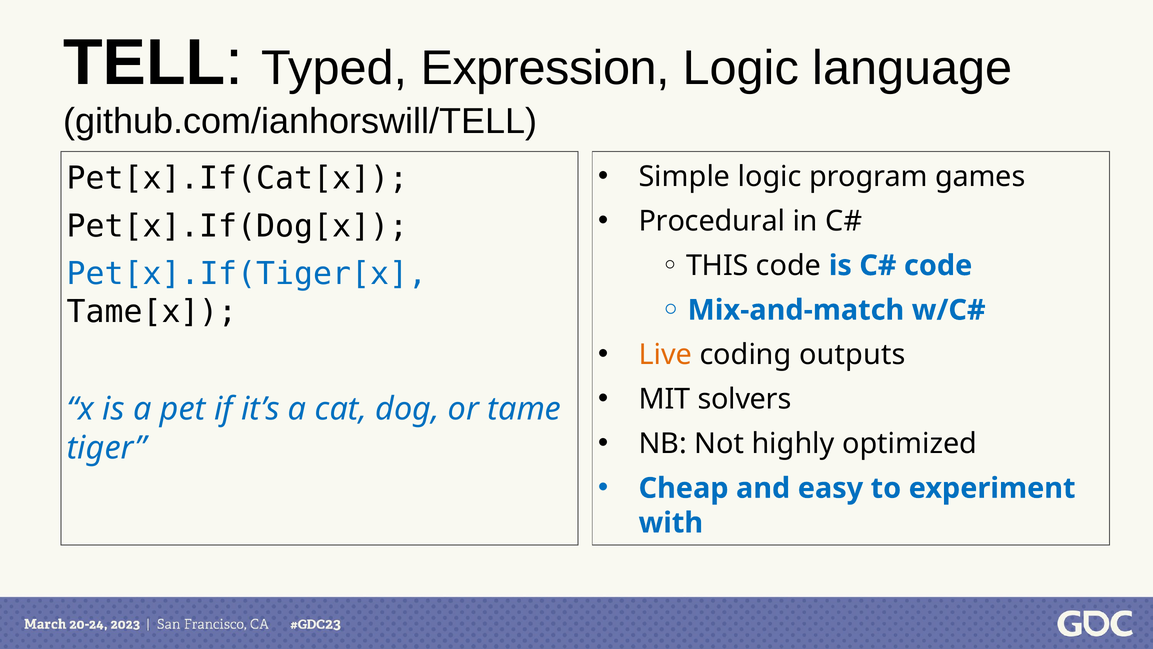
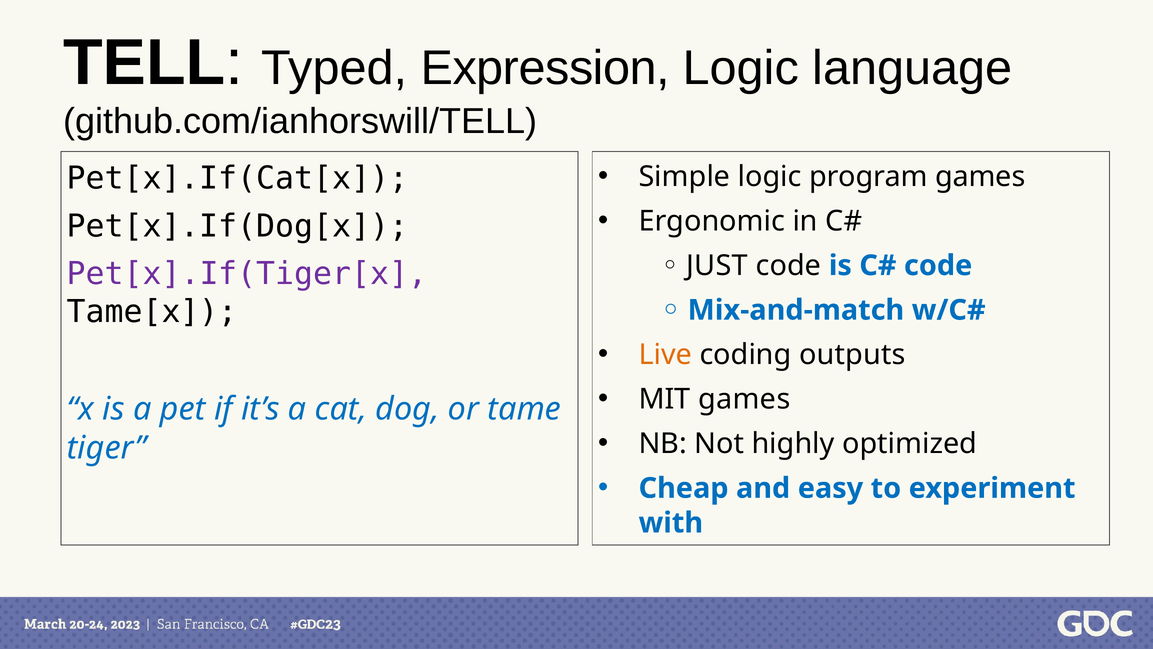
Procedural: Procedural -> Ergonomic (712, 221)
THIS: THIS -> JUST (717, 265)
Pet[x].If(Tiger[x colour: blue -> purple (247, 274)
MIT solvers: solvers -> games (744, 399)
